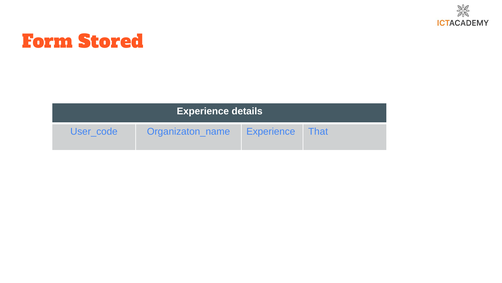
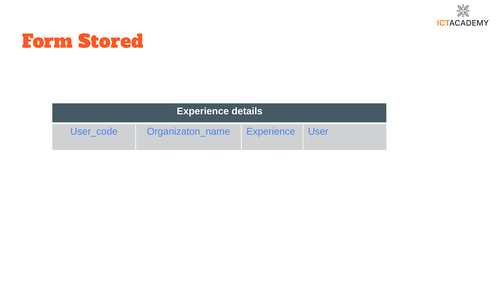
That: That -> User (318, 131)
